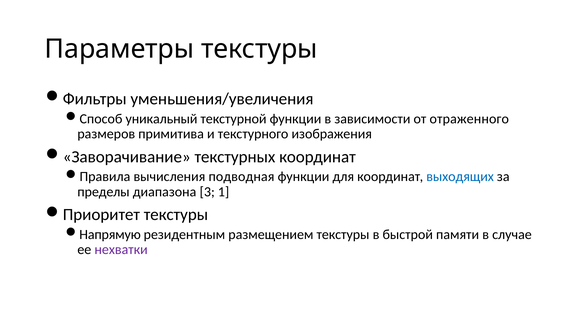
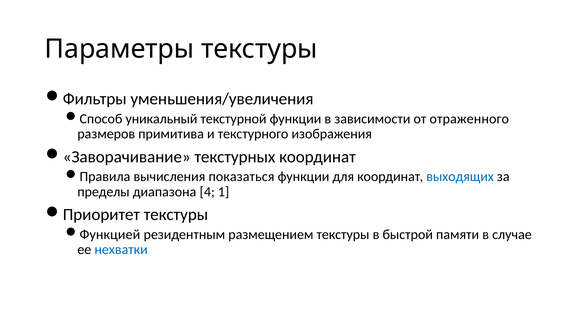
подводная: подводная -> показаться (241, 176)
3: 3 -> 4 (207, 191)
Напрямую: Напрямую -> Функцией (110, 234)
нехватки colour: purple -> blue (121, 249)
